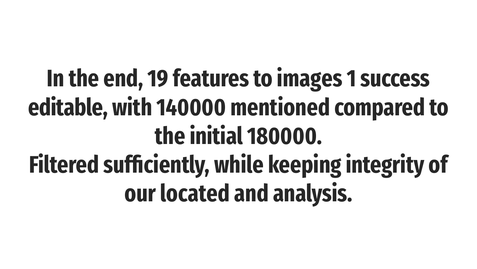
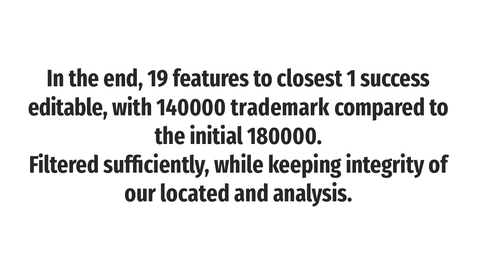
images: images -> closest (310, 79)
mentioned: mentioned -> trademark (280, 107)
